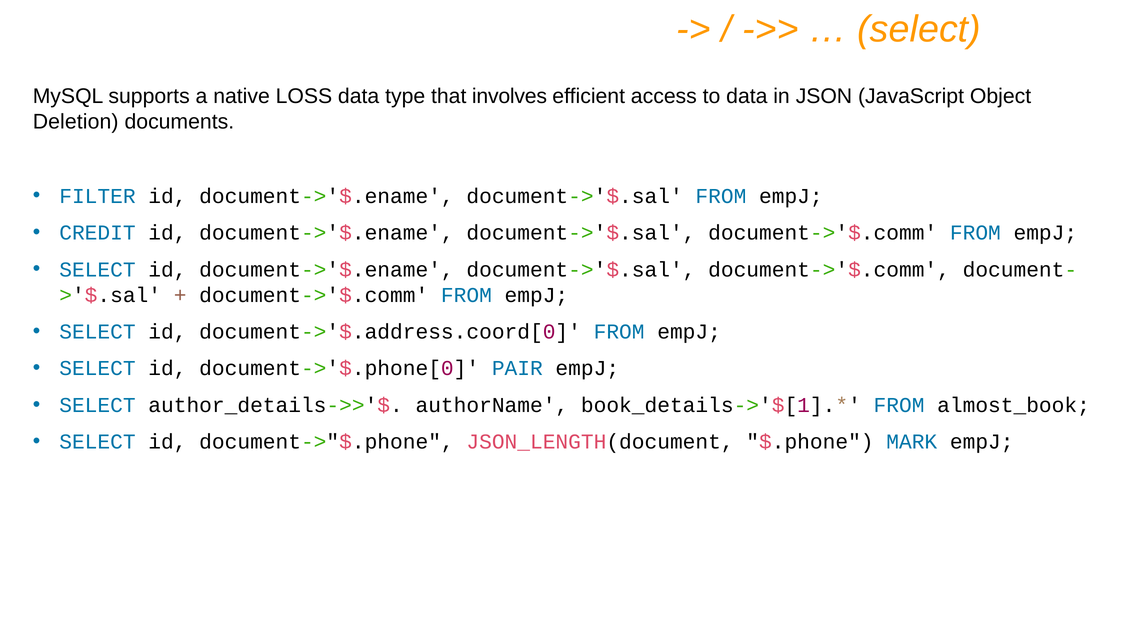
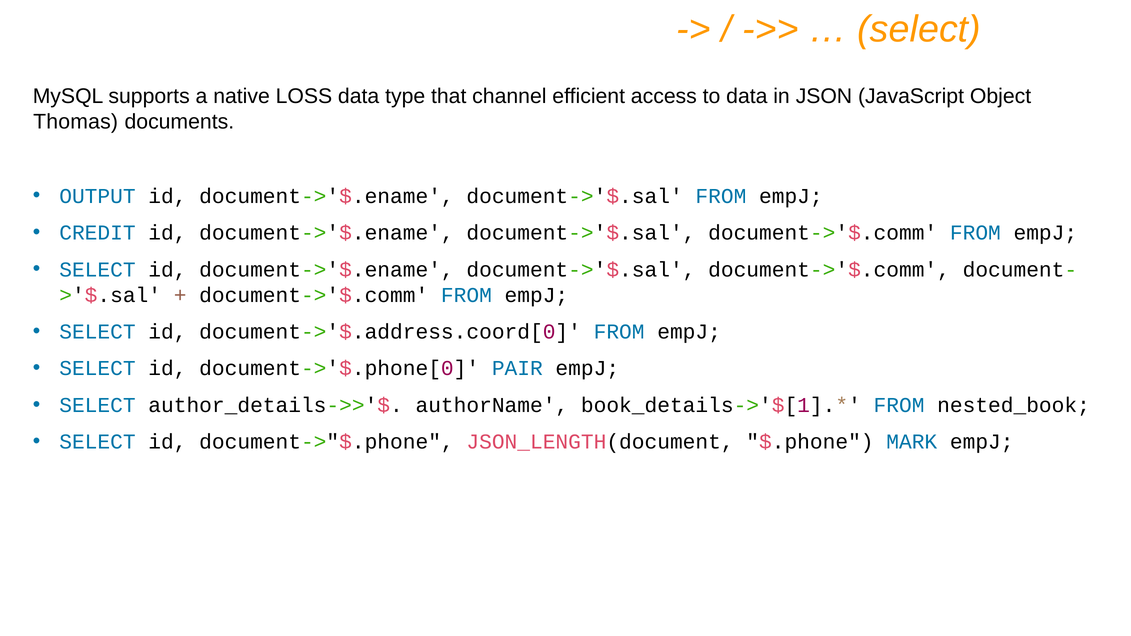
involves: involves -> channel (509, 96)
Deletion: Deletion -> Thomas (76, 122)
FILTER: FILTER -> OUTPUT (97, 196)
almost_book: almost_book -> nested_book (1014, 405)
